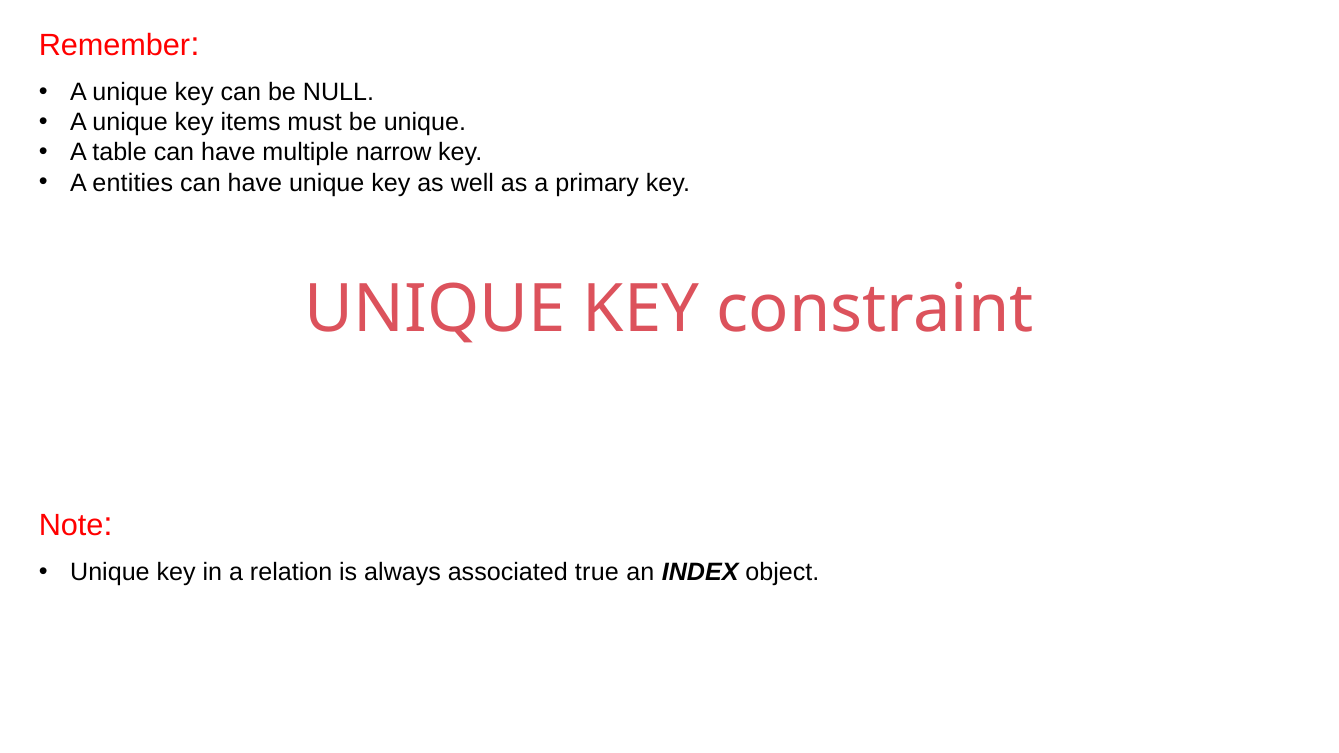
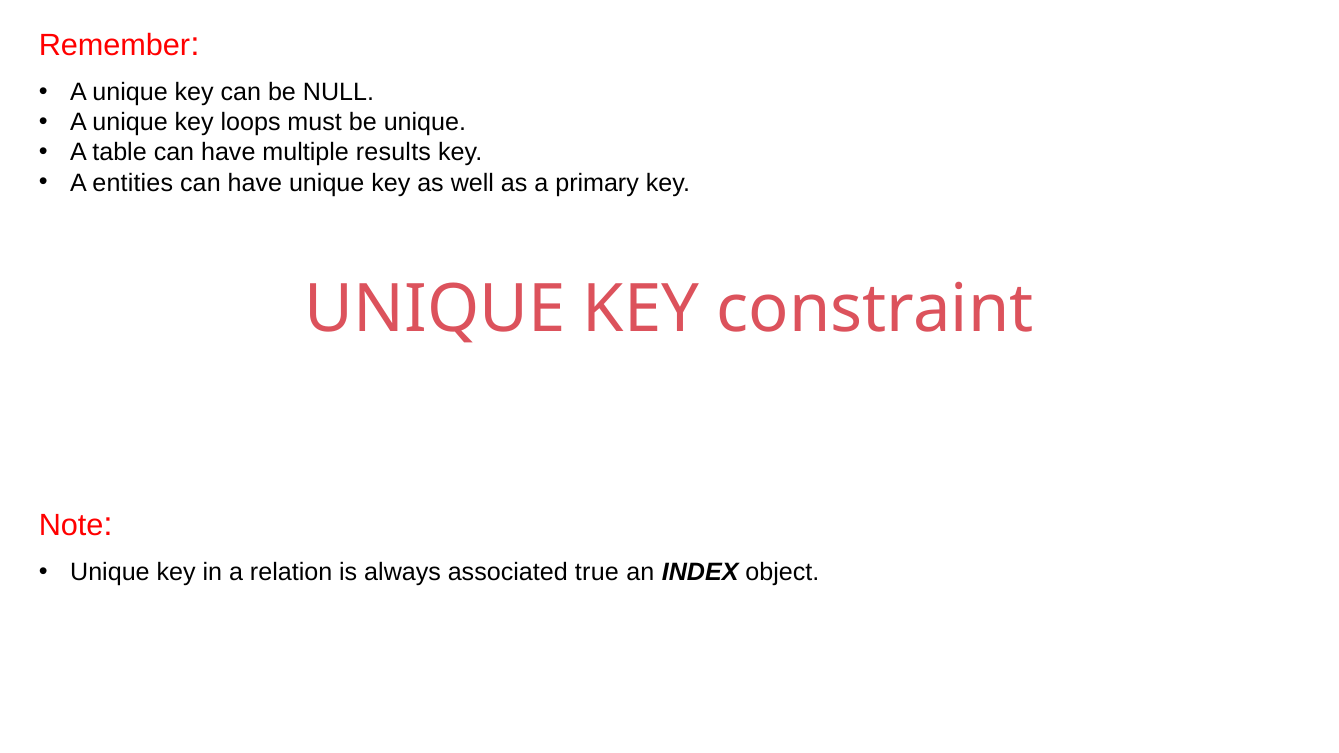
items: items -> loops (251, 123)
narrow: narrow -> results (393, 153)
